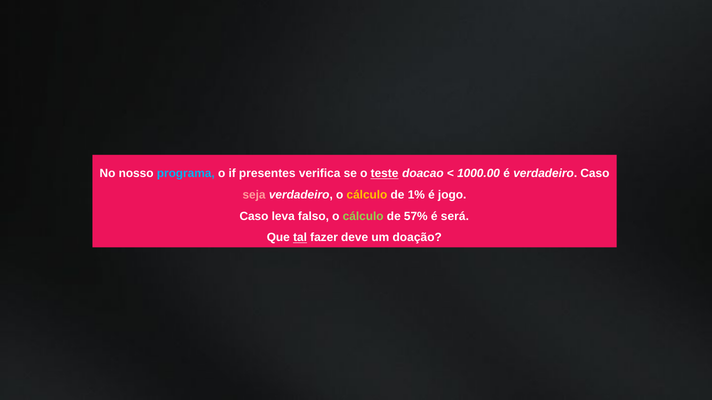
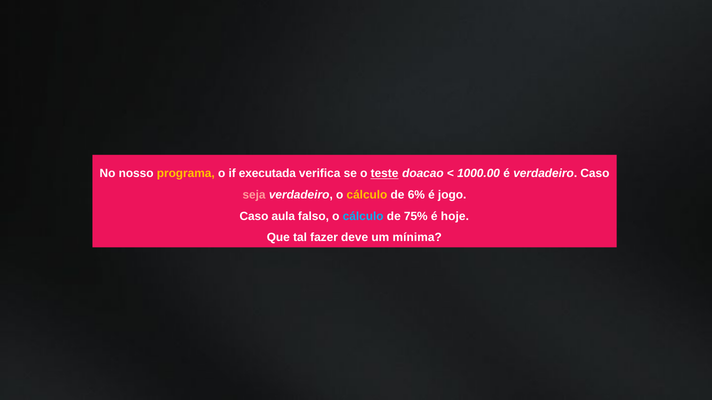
programa colour: light blue -> yellow (186, 174)
presentes: presentes -> executada (267, 174)
1%: 1% -> 6% (416, 195)
leva: leva -> aula (283, 216)
cálculo colour: light green -> light blue (363, 216)
57%: 57% -> 75% (416, 216)
será: será -> hoje (455, 216)
tal underline: present -> none (300, 238)
doação: doação -> mínima (417, 238)
